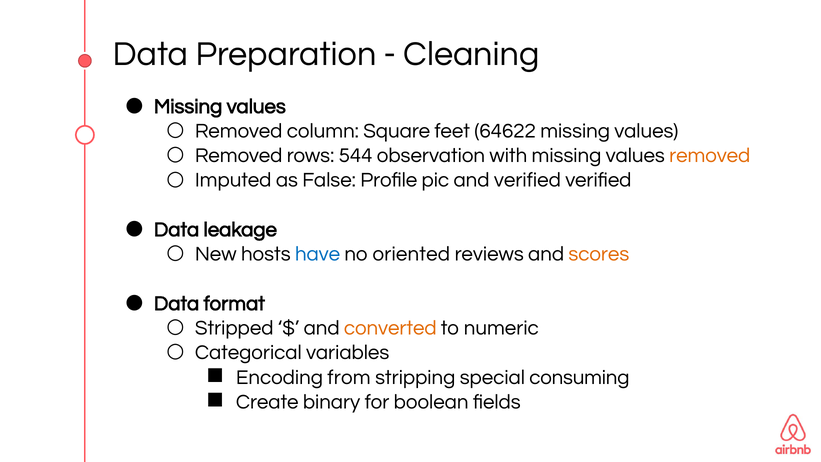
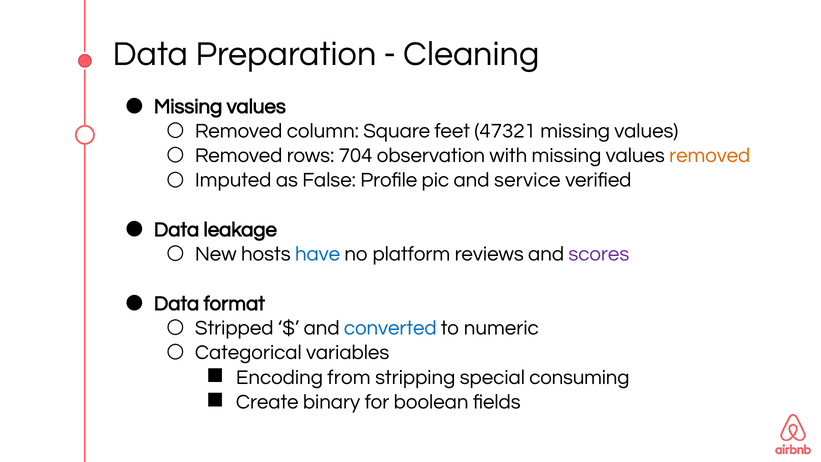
64622: 64622 -> 47321 (505, 131)
544: 544 -> 704 (356, 155)
and verified: verified -> service (527, 180)
oriented: oriented -> platform (411, 254)
scores colour: orange -> purple (599, 254)
converted colour: orange -> blue (390, 328)
